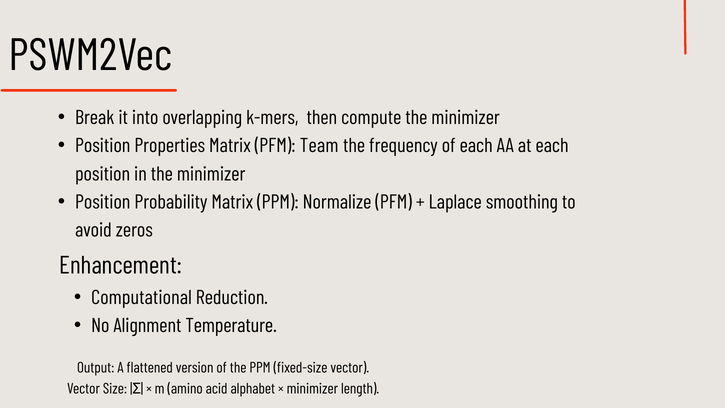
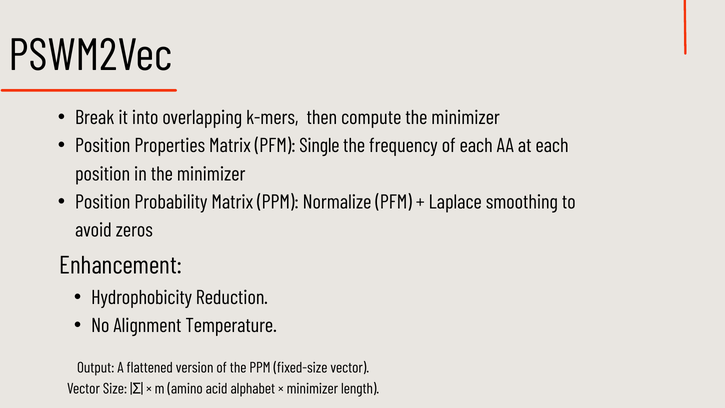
Team: Team -> Single (319, 146)
Computational: Computational -> Hydrophobicity (142, 297)
